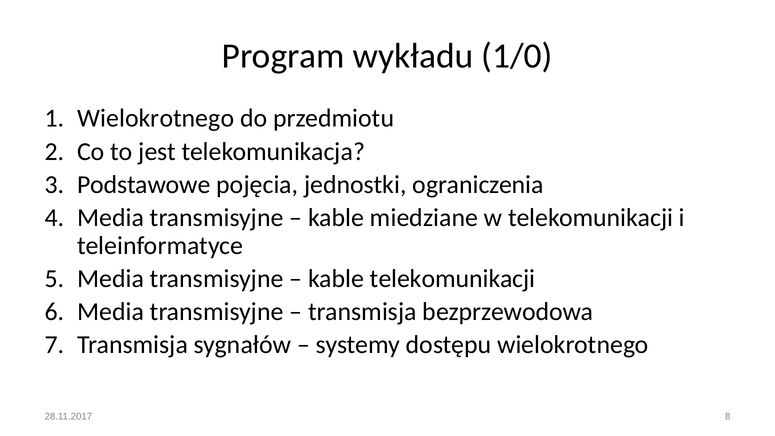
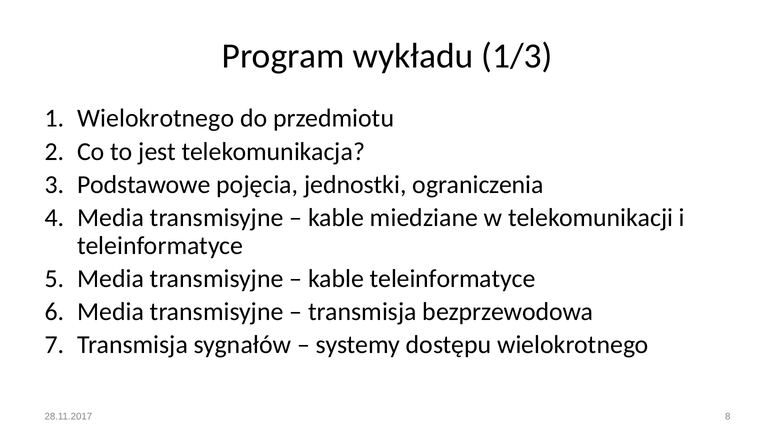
1/0: 1/0 -> 1/3 (517, 56)
kable telekomunikacji: telekomunikacji -> teleinformatyce (453, 279)
